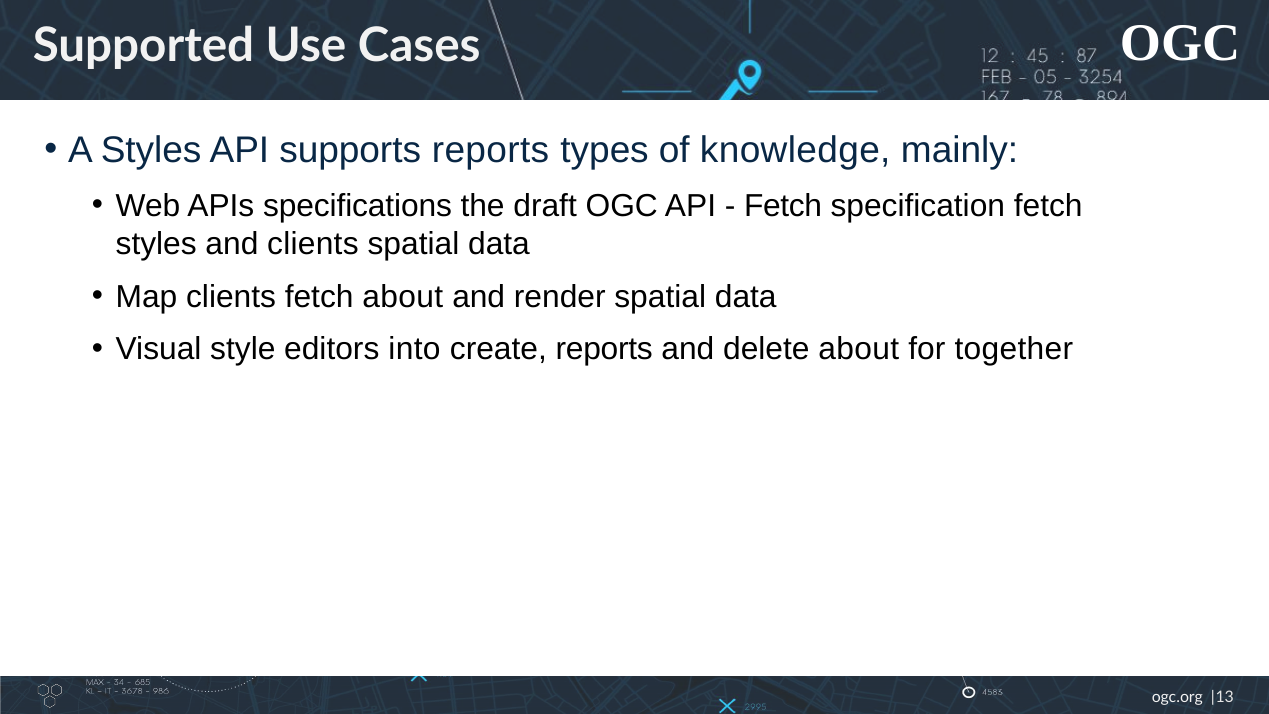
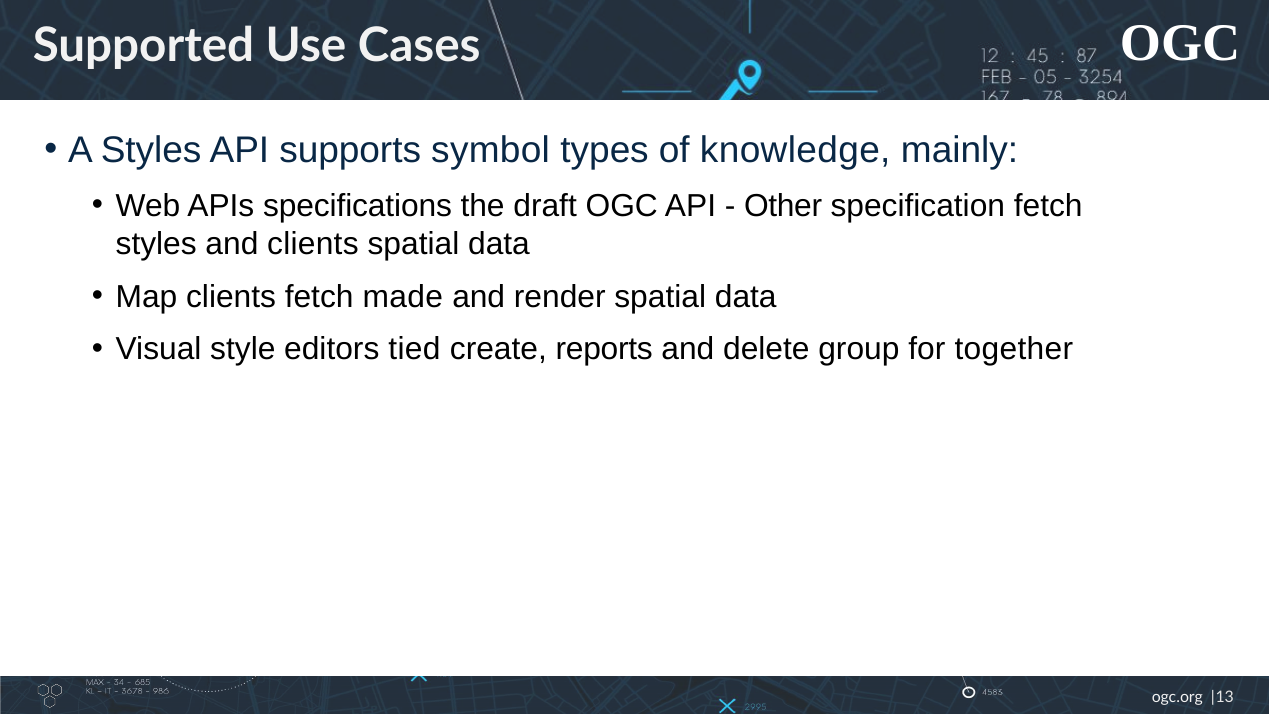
supports reports: reports -> symbol (491, 151)
Fetch: Fetch -> Other (783, 206)
fetch about: about -> made (403, 297)
into: into -> tied (415, 349)
delete about: about -> group (859, 349)
